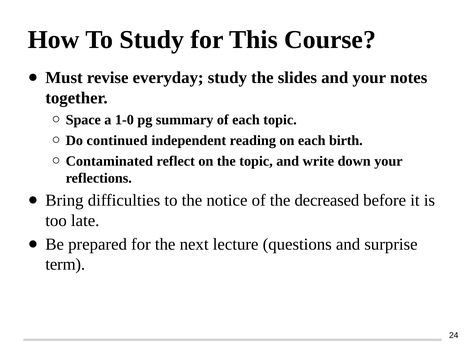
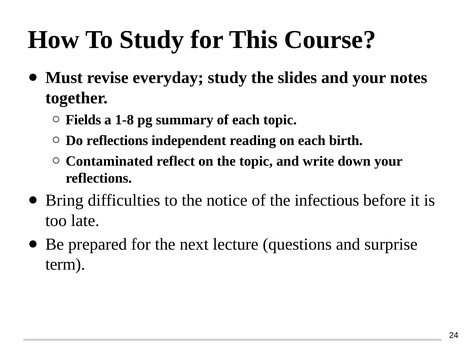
Space: Space -> Fields (83, 120)
1-0: 1-0 -> 1-8 (124, 120)
Do continued: continued -> reflections (117, 141)
decreased: decreased -> infectious (327, 201)
